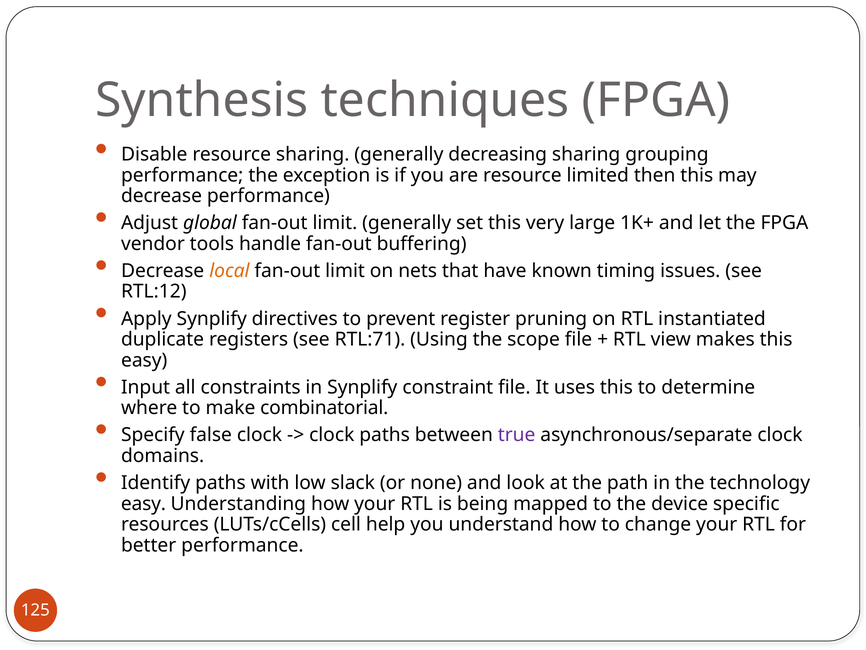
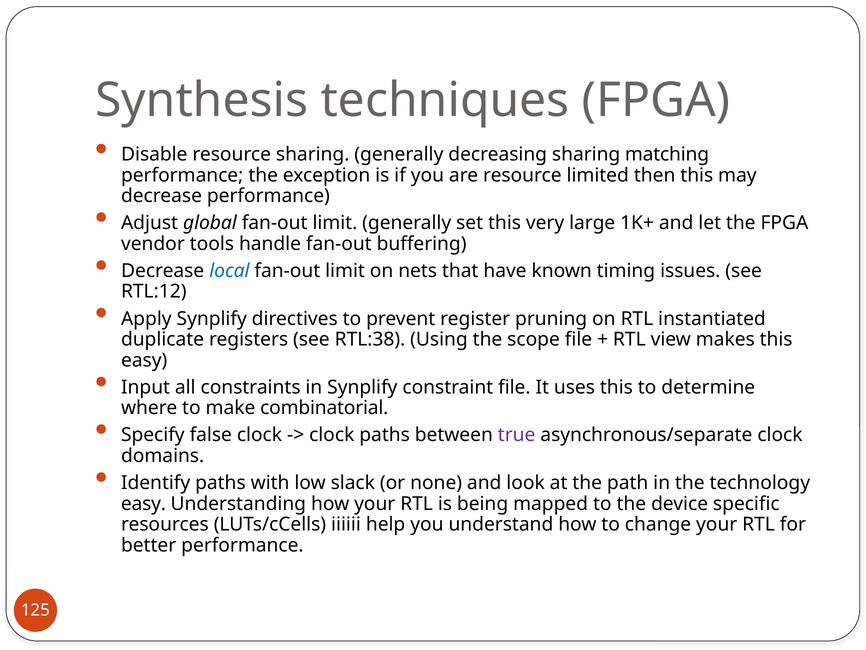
grouping: grouping -> matching (667, 154)
local colour: orange -> blue (229, 271)
RTL:71: RTL:71 -> RTL:38 (370, 339)
cell: cell -> iiiiii (346, 524)
